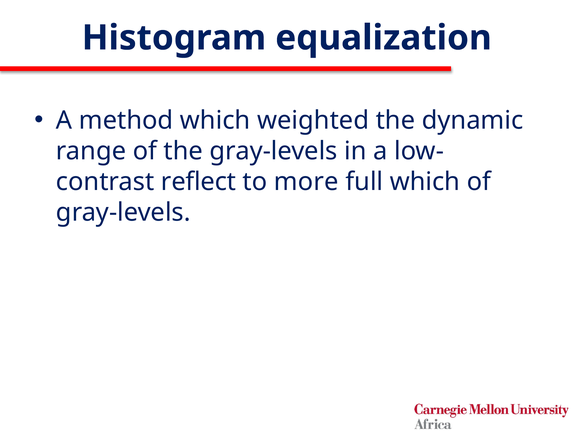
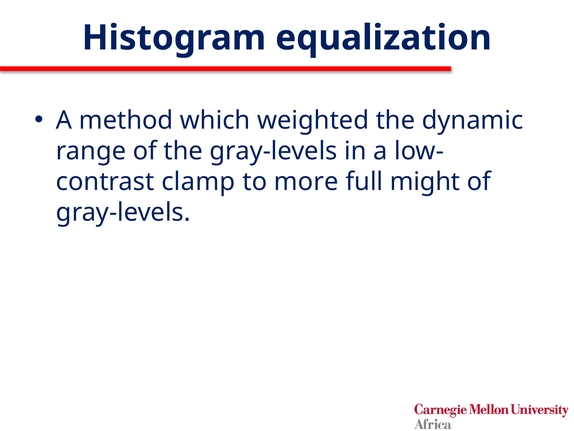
reflect: reflect -> clamp (198, 182)
full which: which -> might (425, 182)
